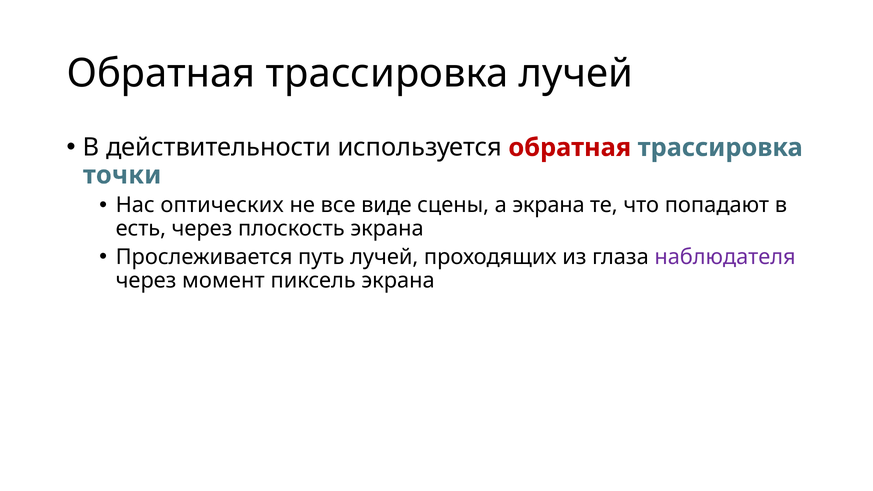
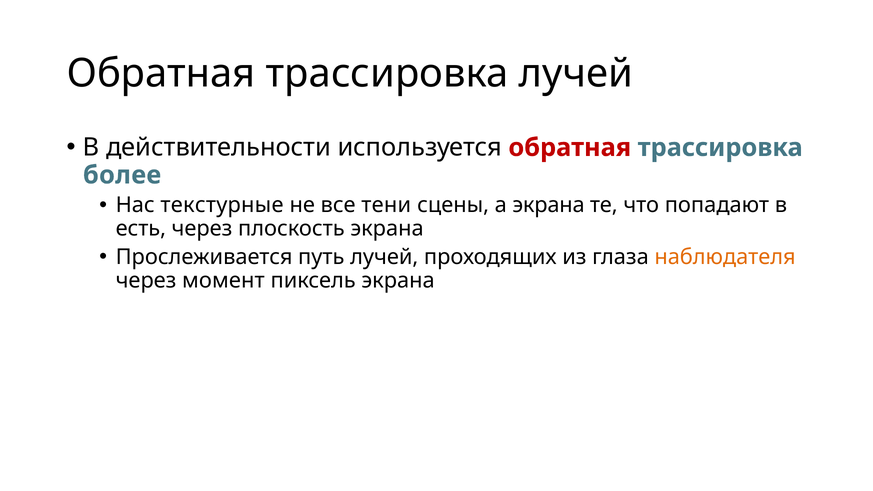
точки: точки -> более (122, 175)
оптических: оптических -> текстурные (222, 205)
виде: виде -> тени (386, 205)
наблюдателя colour: purple -> orange (725, 257)
